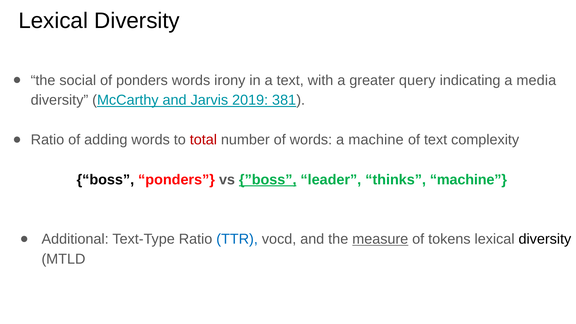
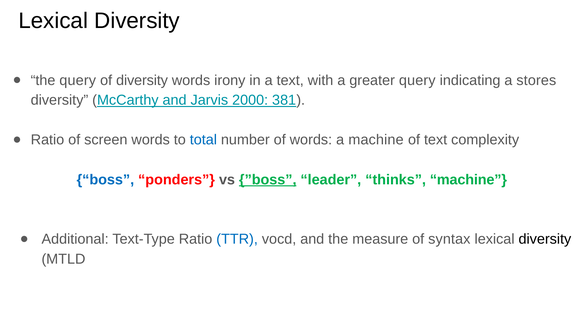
the social: social -> query (78, 80)
of ponders: ponders -> diversity (142, 80)
media: media -> stores (536, 80)
2019: 2019 -> 2000 (250, 100)
adding: adding -> screen (106, 140)
total colour: red -> blue (203, 140)
boss colour: black -> blue (105, 180)
measure underline: present -> none (380, 239)
tokens: tokens -> syntax (449, 239)
